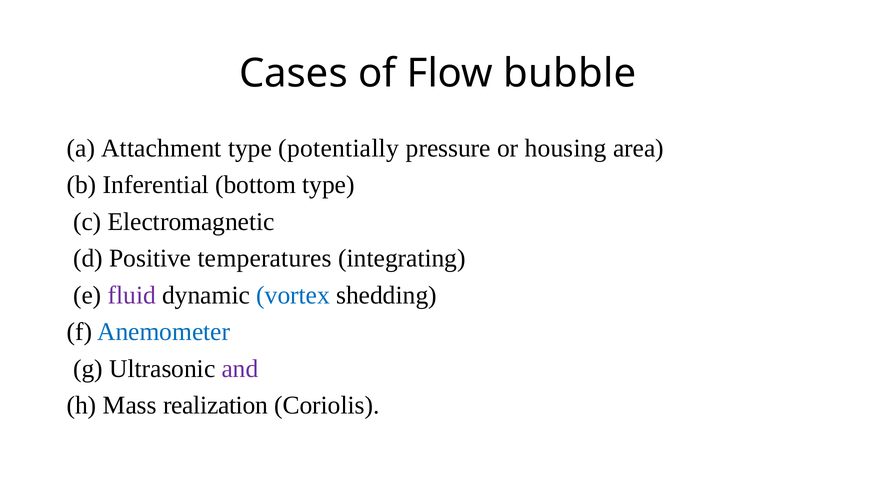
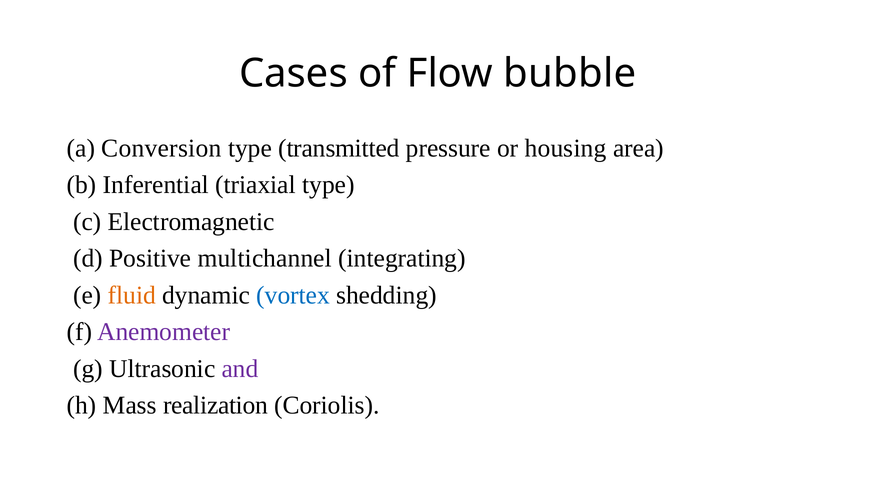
Attachment: Attachment -> Conversion (161, 148)
potentially: potentially -> transmitted (339, 148)
bottom: bottom -> triaxial (256, 185)
temperatures: temperatures -> multichannel (265, 258)
fluid colour: purple -> orange (132, 295)
Anemometer colour: blue -> purple (164, 332)
